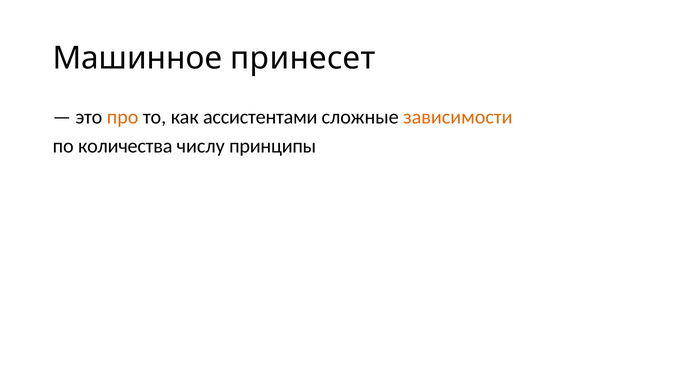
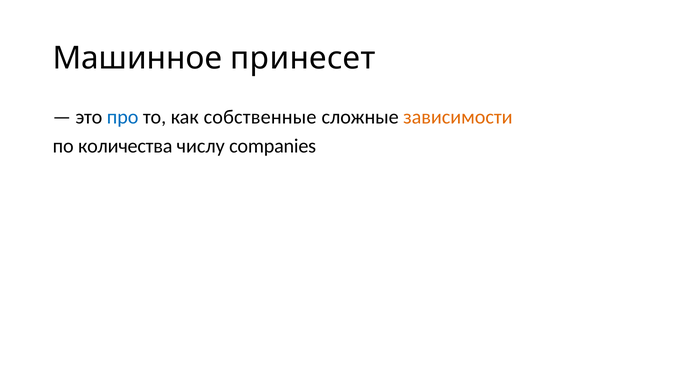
про colour: orange -> blue (123, 117)
ассистентами: ассистентами -> собственные (260, 117)
принципы: принципы -> companies (273, 146)
